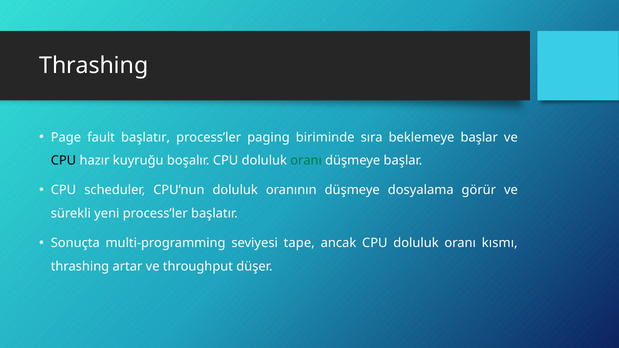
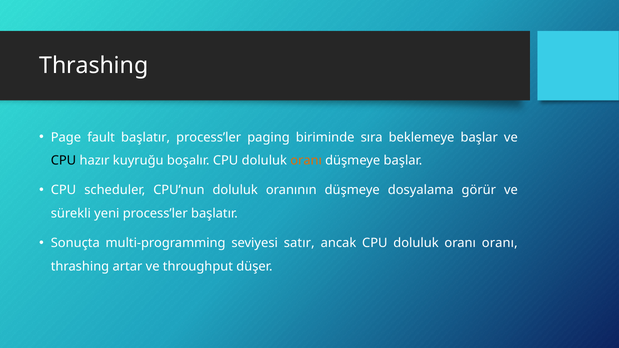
oranı colour: green -> orange (306, 161)
tape: tape -> satır (299, 243)
oranı kısmı: kısmı -> oranı (500, 243)
